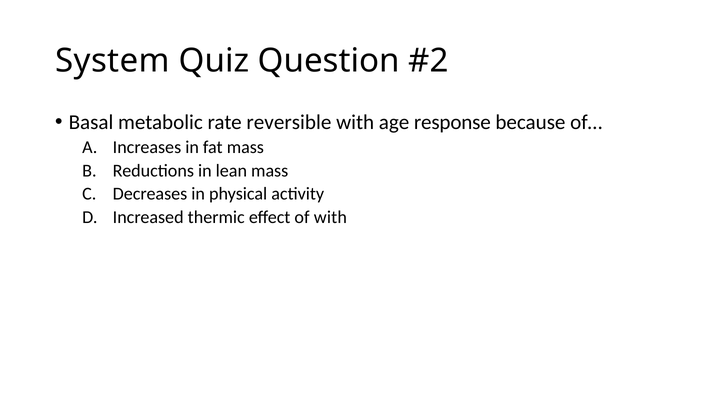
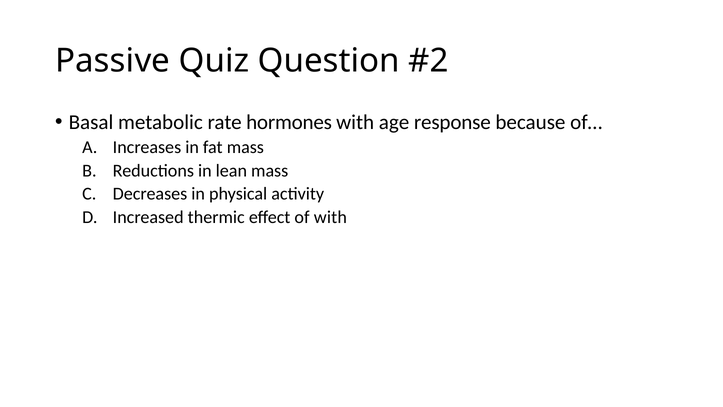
System: System -> Passive (113, 61)
reversible: reversible -> hormones (289, 122)
